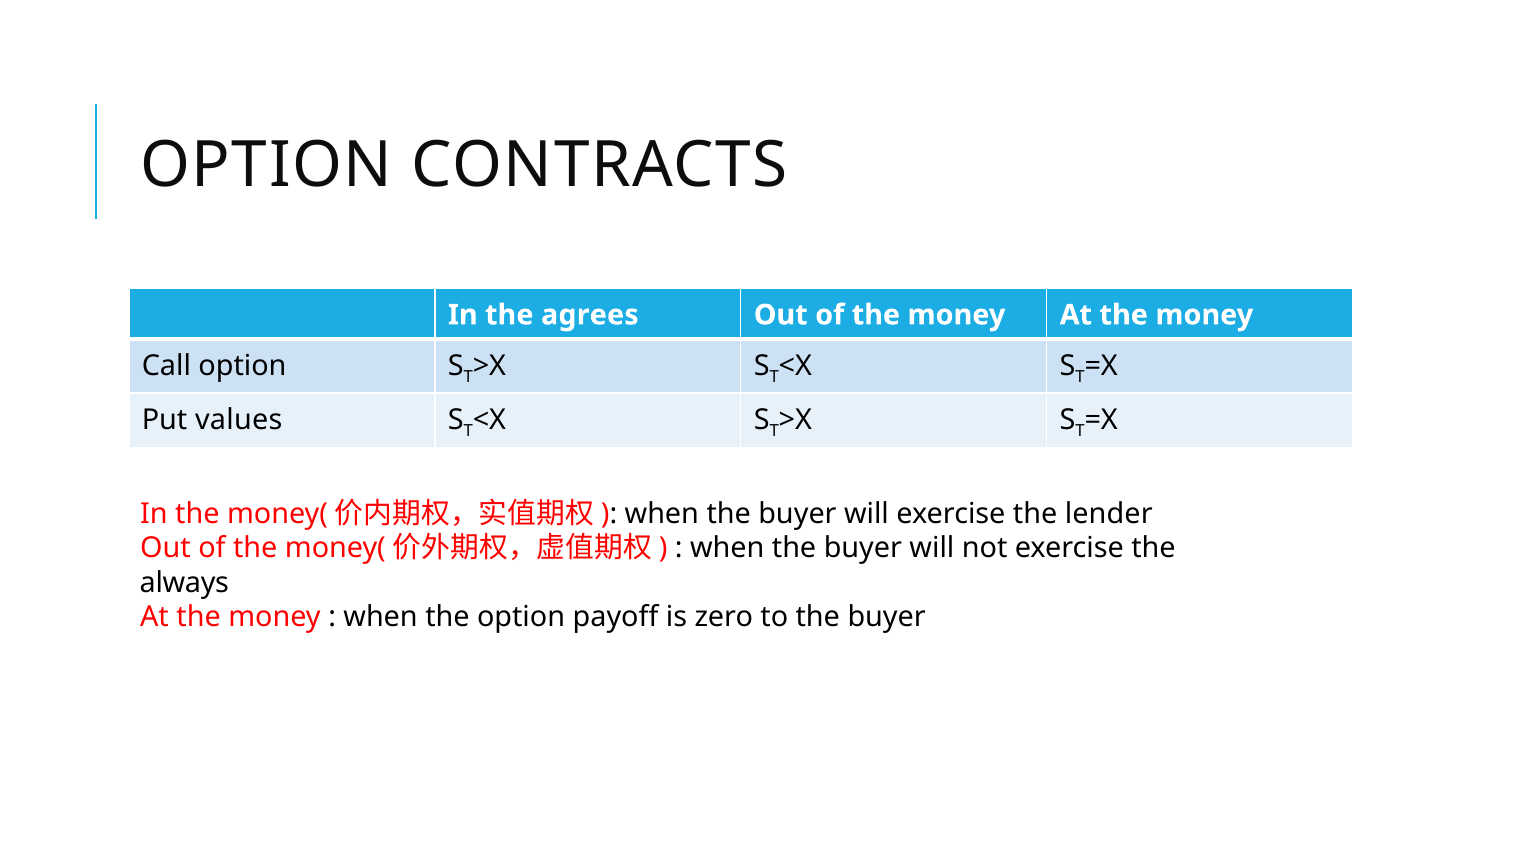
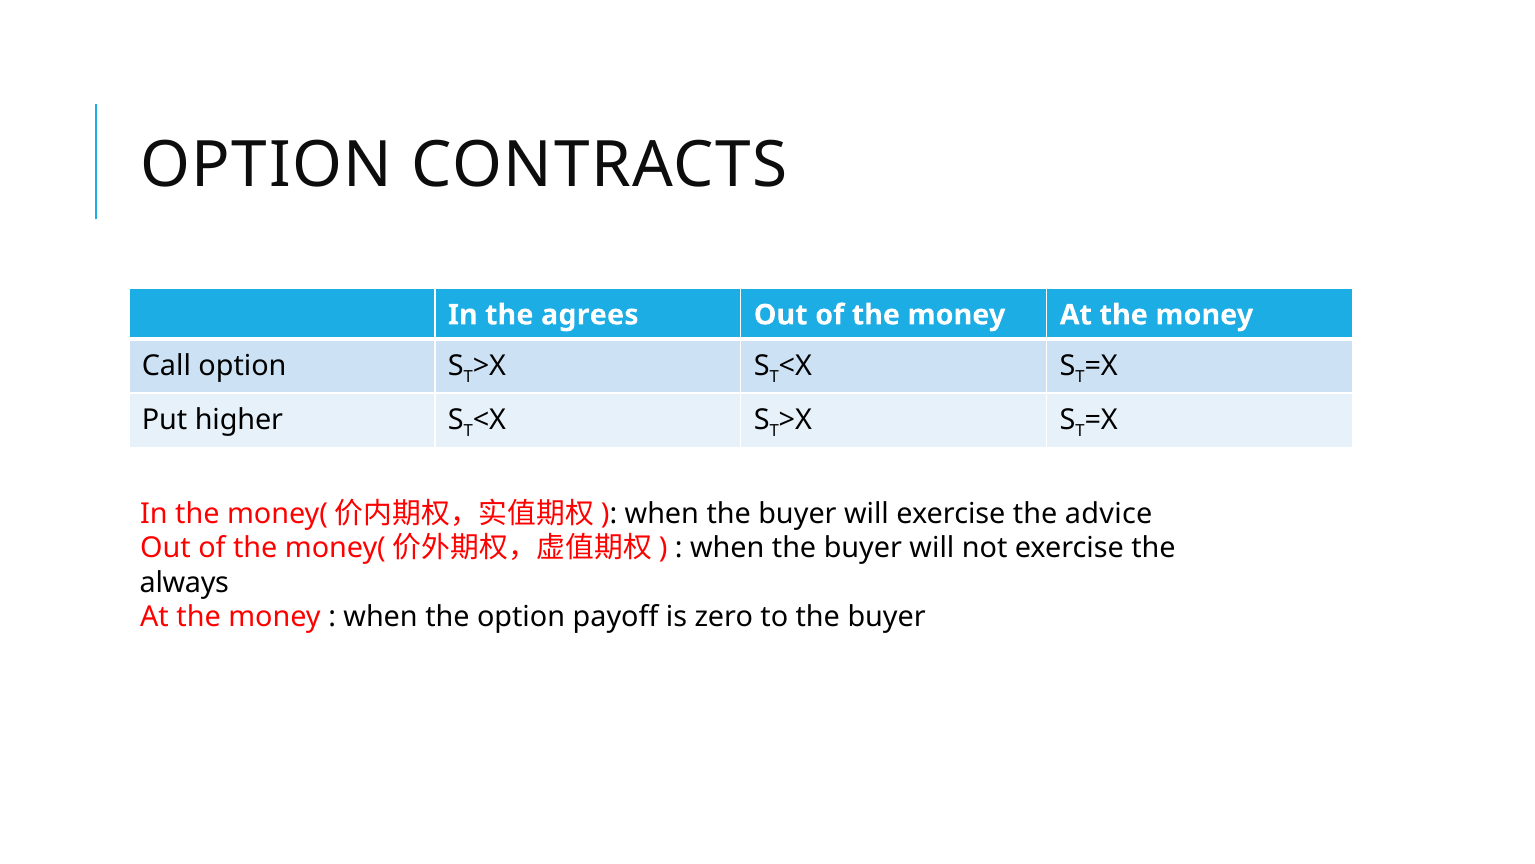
values: values -> higher (239, 420)
lender: lender -> advice (1109, 513)
